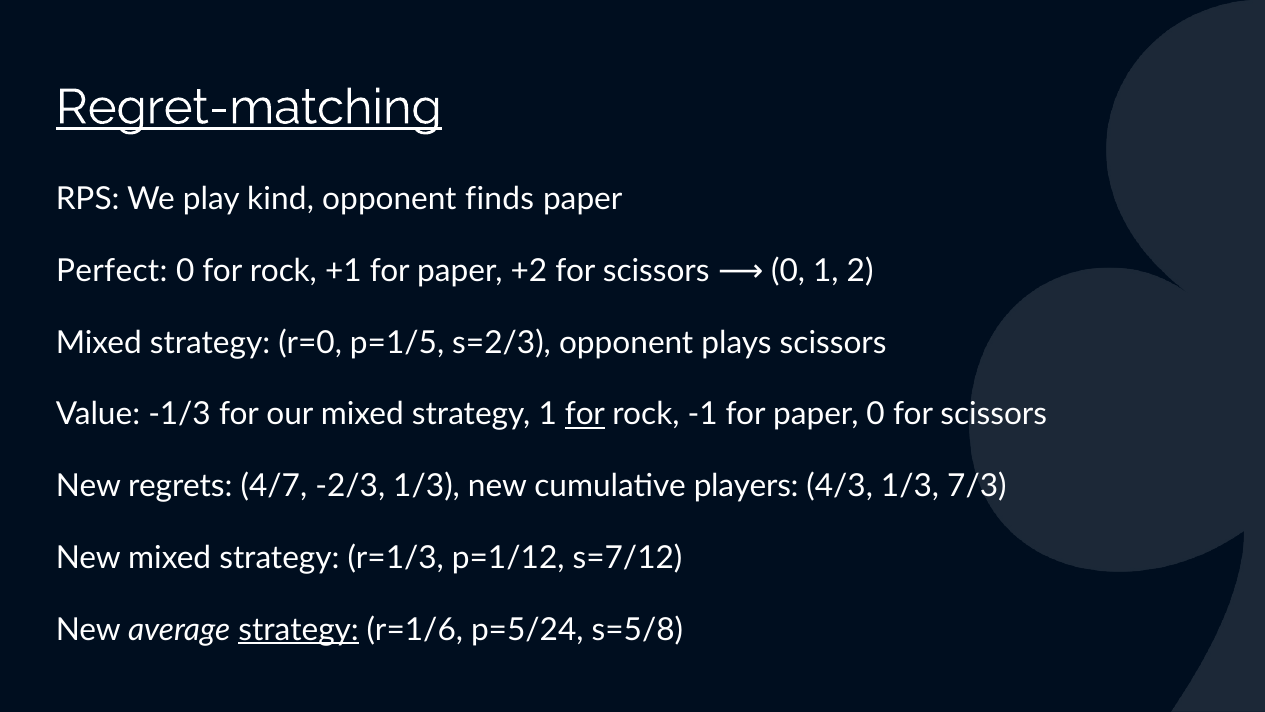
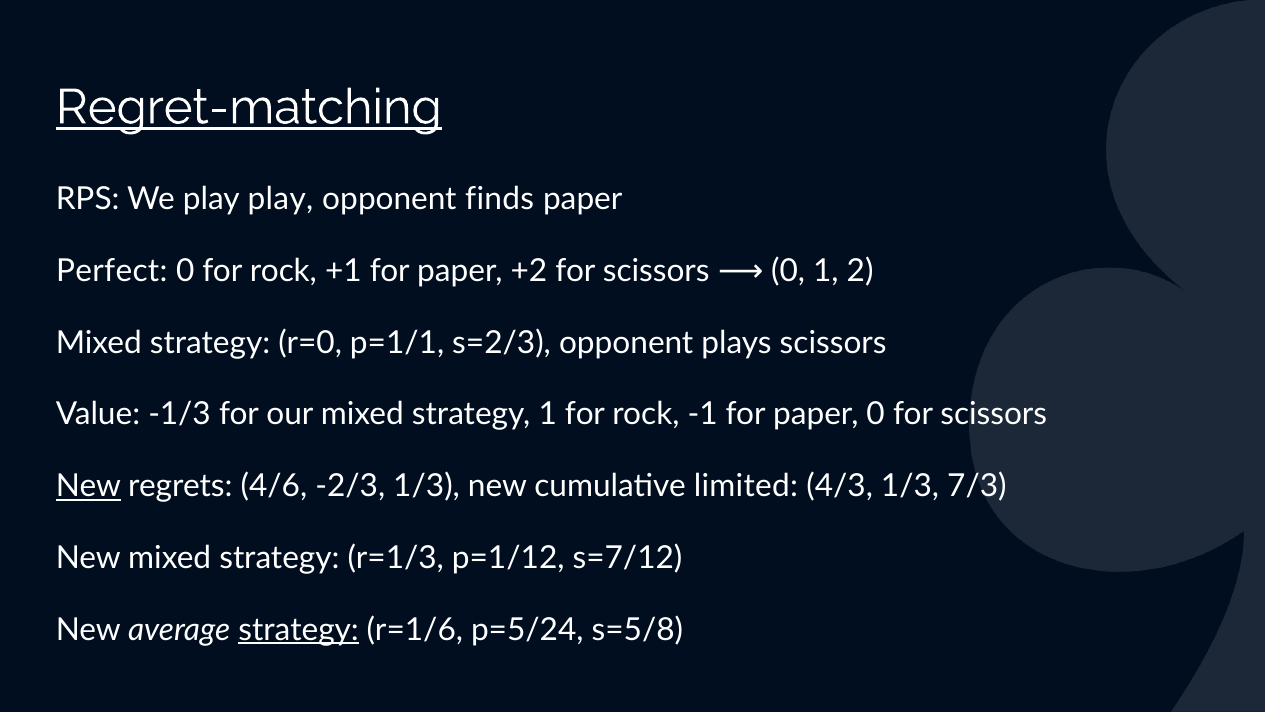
play kind: kind -> play (280, 199)
p=1/5: p=1/5 -> p=1/1 (397, 342)
for underline: present -> none (585, 414)
New underline: none -> present (88, 486)
4/7: 4/7 -> 4/6 (274, 486)
players: players -> limited (746, 486)
